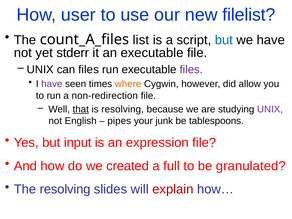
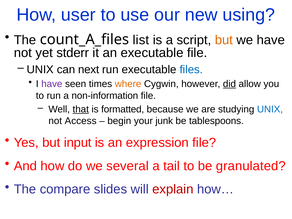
filelist: filelist -> using (249, 15)
but colour: blue -> orange (224, 40)
can files: files -> next (89, 69)
files colour: purple -> blue (191, 69)
did underline: none -> present (229, 84)
non-redirection: non-redirection -> non-information (105, 96)
is resolving: resolving -> formatted (123, 109)
UNIX colour: purple -> blue (270, 109)
English: English -> Access (81, 121)
pipes: pipes -> begin (119, 121)
created: created -> several (127, 166)
full: full -> tail (172, 166)
The resolving: resolving -> compare (65, 189)
